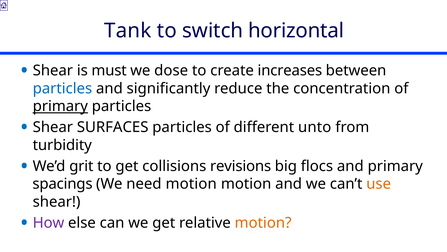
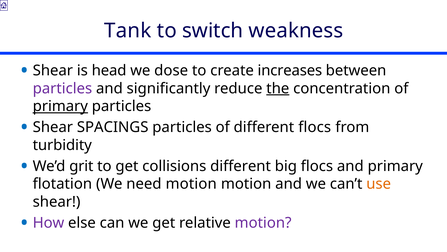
horizontal: horizontal -> weakness (296, 31)
must: must -> head (109, 70)
particles colour: blue -> purple (62, 88)
the underline: none -> present (278, 88)
SURFACES: SURFACES -> SPACINGS (113, 127)
different unto: unto -> flocs (315, 127)
collisions revisions: revisions -> different (241, 166)
spacings: spacings -> flotation (62, 184)
motion colour: orange -> purple (263, 222)
